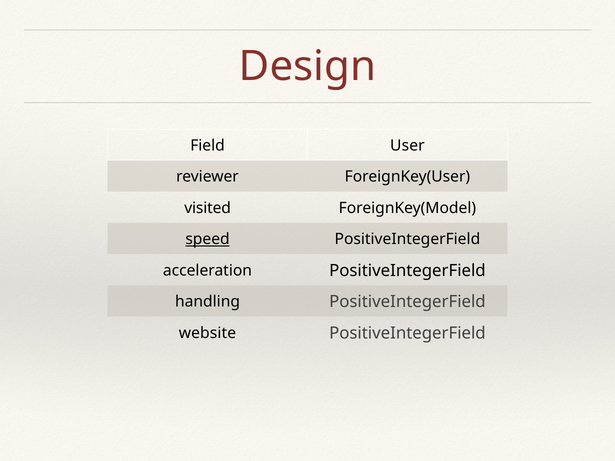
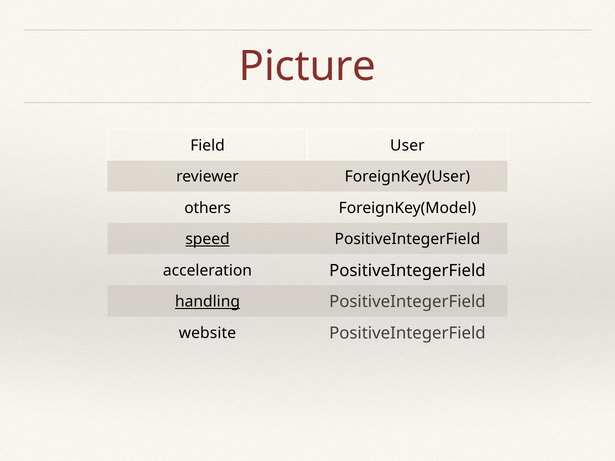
Design: Design -> Picture (308, 66)
visited: visited -> others (208, 208)
handling underline: none -> present (208, 302)
